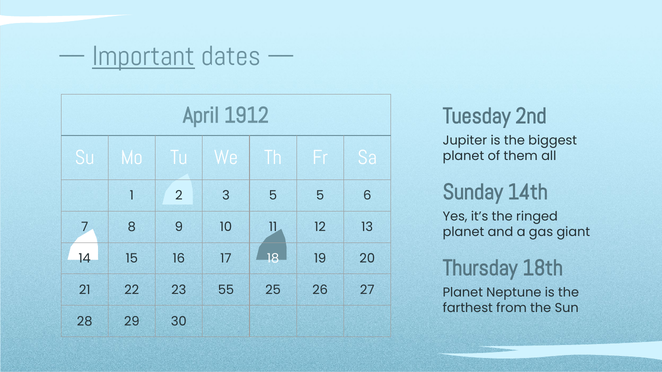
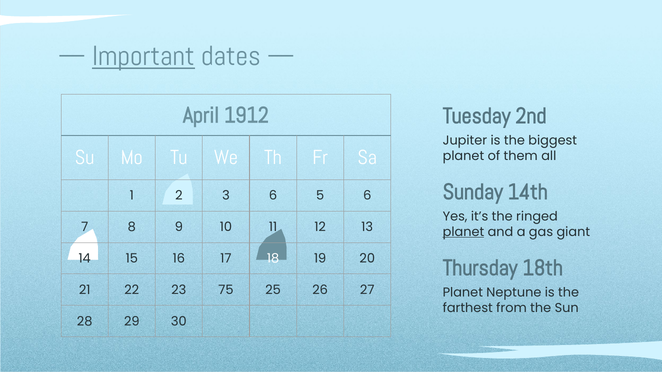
3 5: 5 -> 6 (273, 196)
planet underline: none -> present (463, 232)
55: 55 -> 75 (226, 290)
